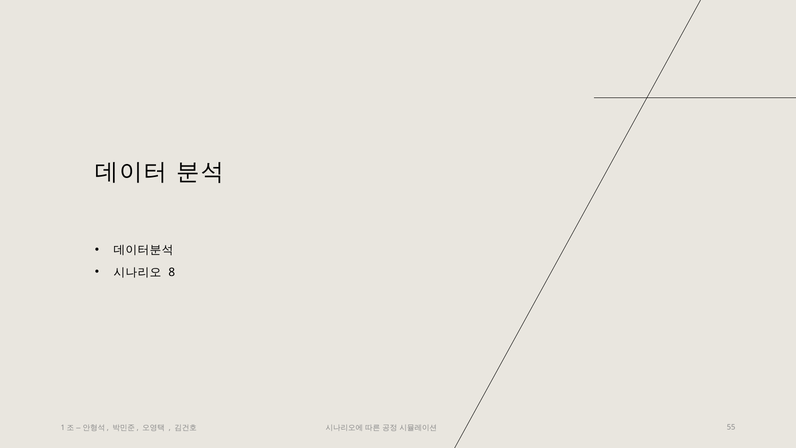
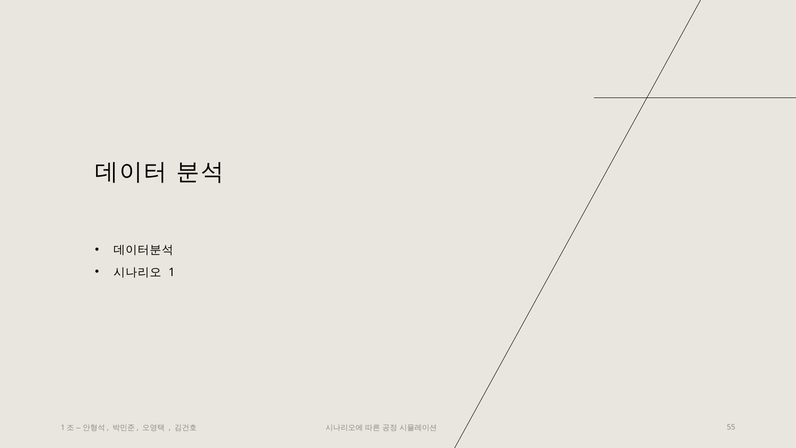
8: 8 -> 1 (172, 272)
